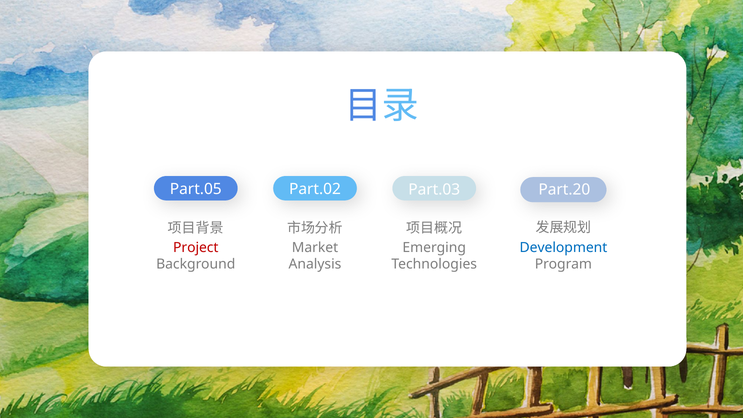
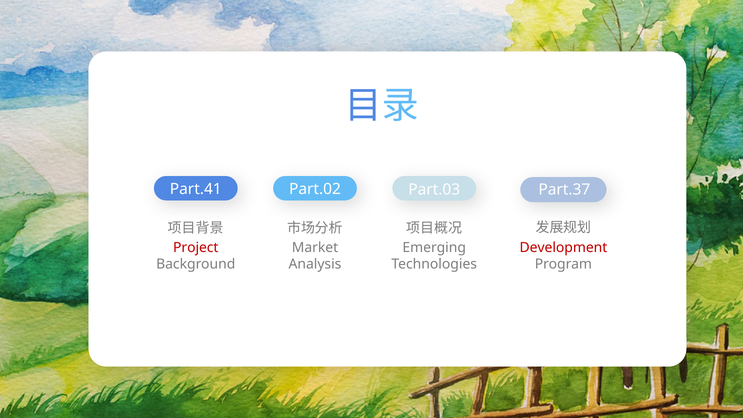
Part.05: Part.05 -> Part.41 (196, 189)
Part.20: Part.20 -> Part.37 (564, 190)
Development colour: blue -> red (563, 248)
